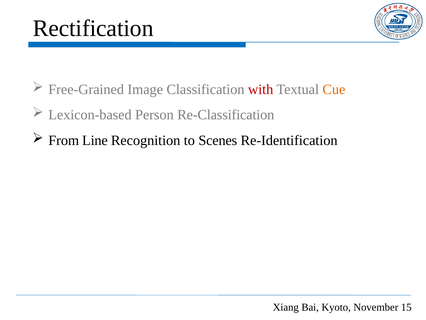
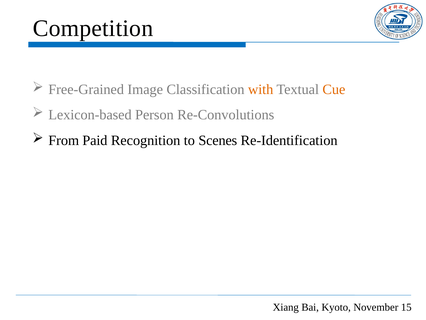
Rectification: Rectification -> Competition (93, 28)
with colour: red -> orange (261, 89)
Re-Classification: Re-Classification -> Re-Convolutions (226, 115)
Line: Line -> Paid (95, 140)
